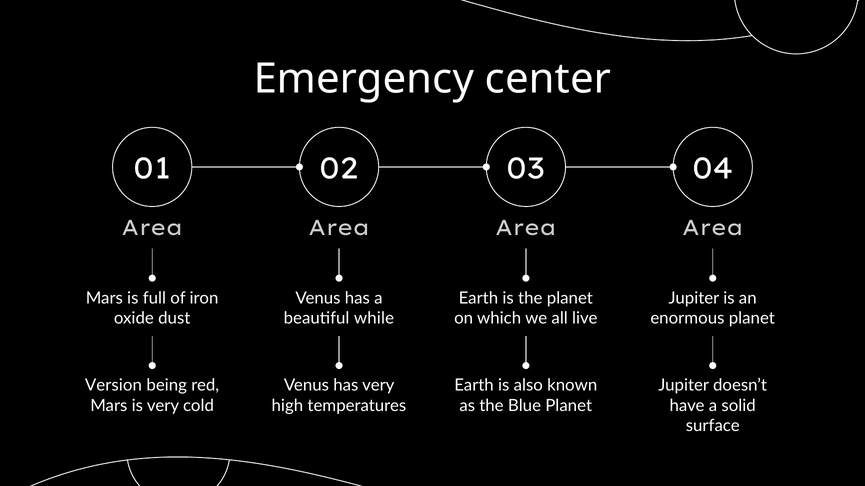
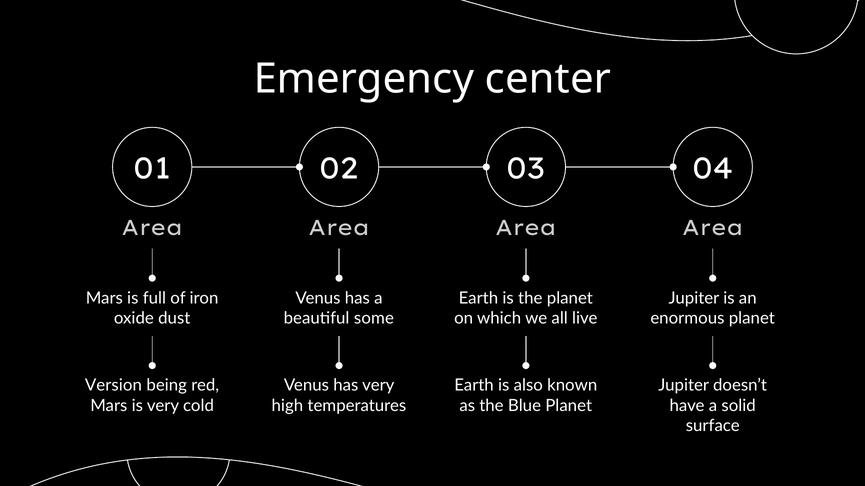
while: while -> some (374, 319)
